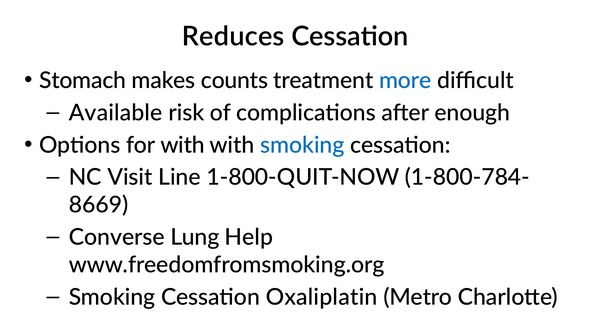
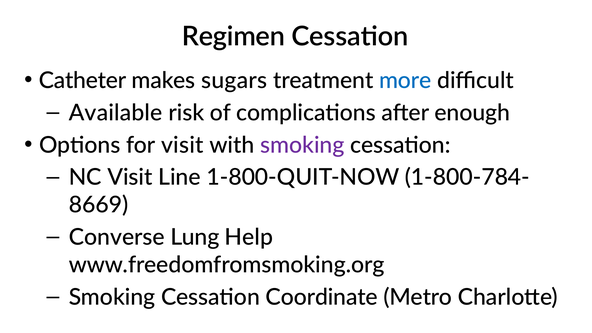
Reduces: Reduces -> Regimen (233, 37)
Stomach: Stomach -> Catheter (83, 81)
counts: counts -> sugars (234, 81)
for with: with -> visit (182, 145)
smoking colour: blue -> purple (302, 145)
Oxaliplatin: Oxaliplatin -> Coordinate (322, 297)
